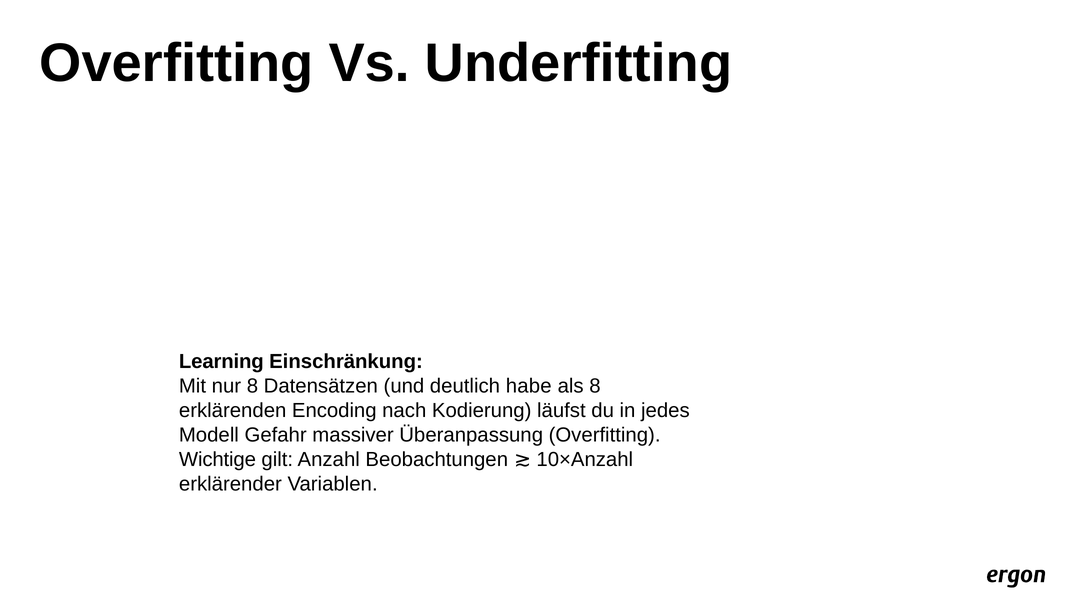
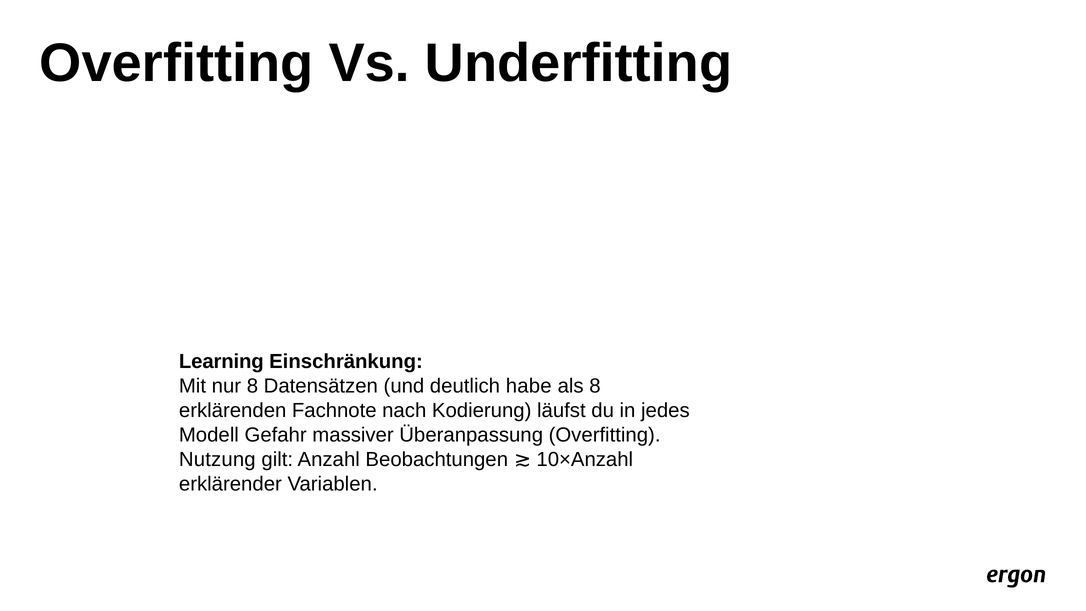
Encoding: Encoding -> Fachnote (334, 410)
Wichtige: Wichtige -> Nutzung (217, 459)
